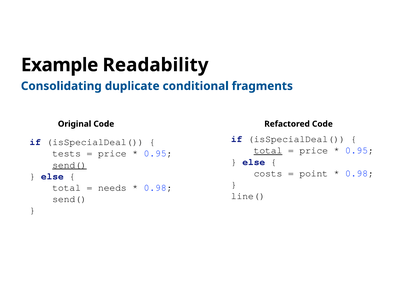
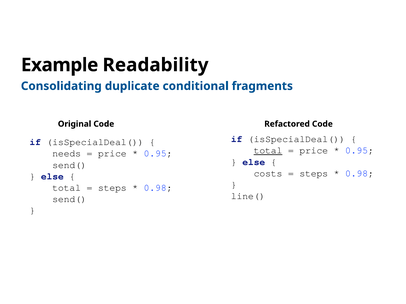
tests: tests -> needs (67, 154)
send( underline: present -> none (69, 165)
point: point -> steps (314, 174)
needs: needs -> steps (112, 188)
